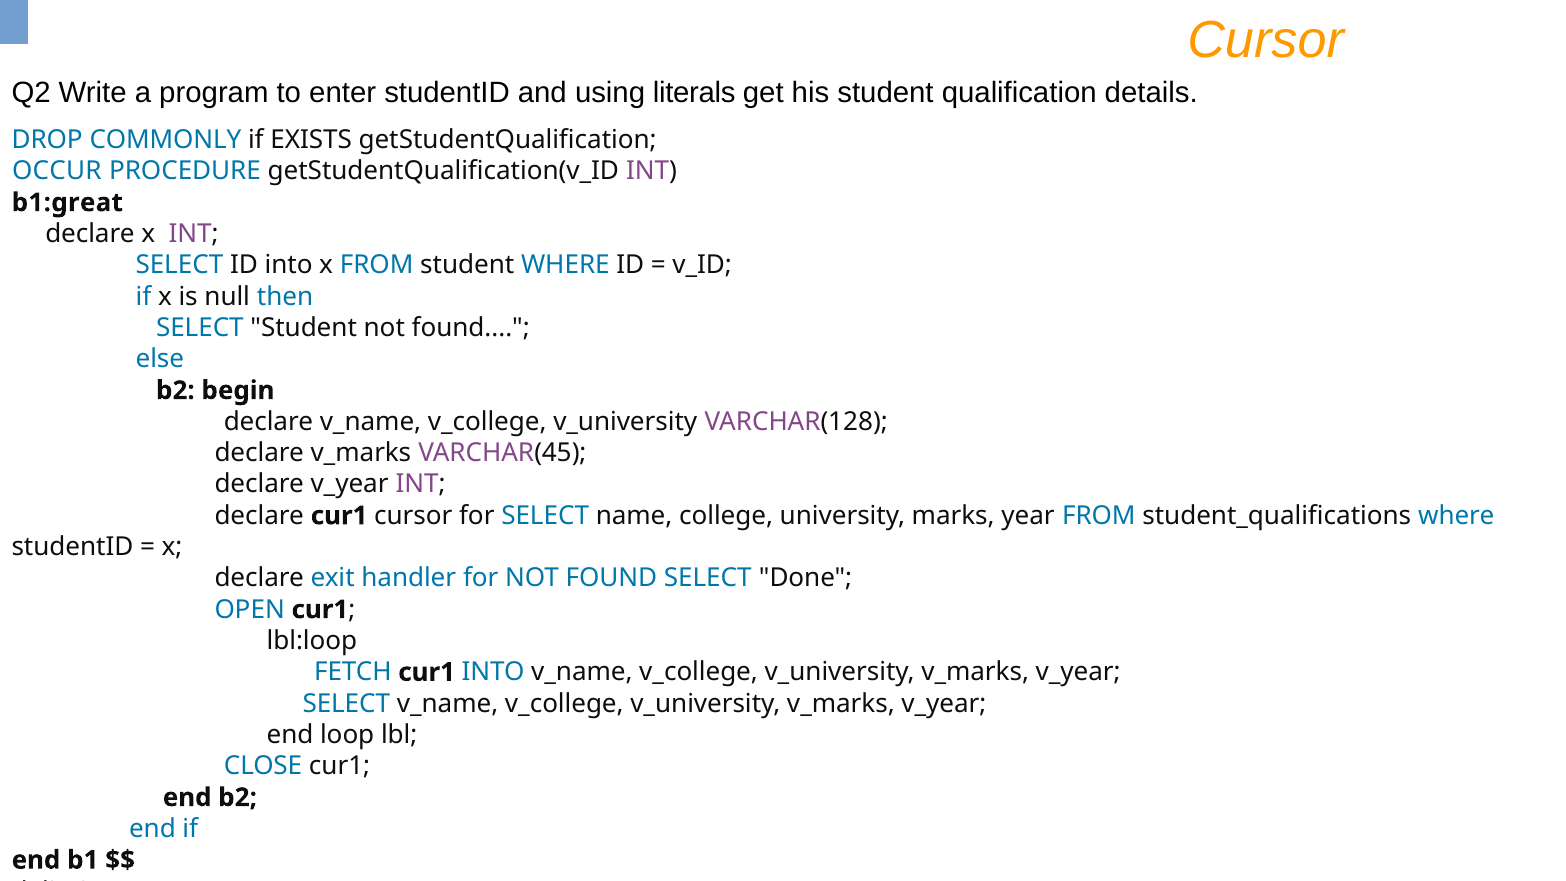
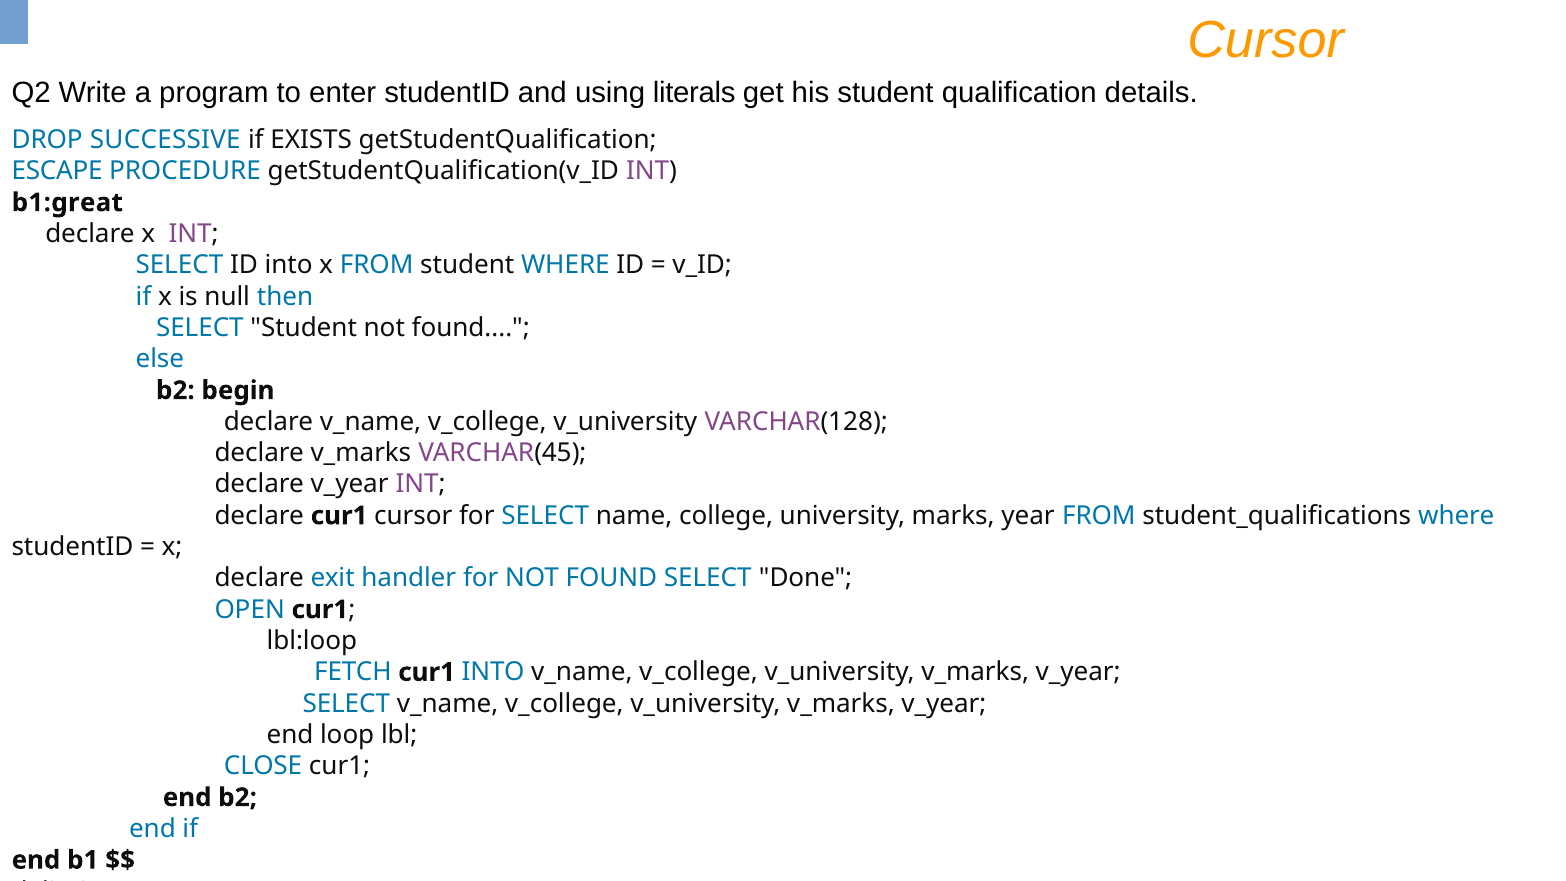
COMMONLY: COMMONLY -> SUCCESSIVE (165, 140)
OCCUR: OCCUR -> ESCAPE (57, 171)
